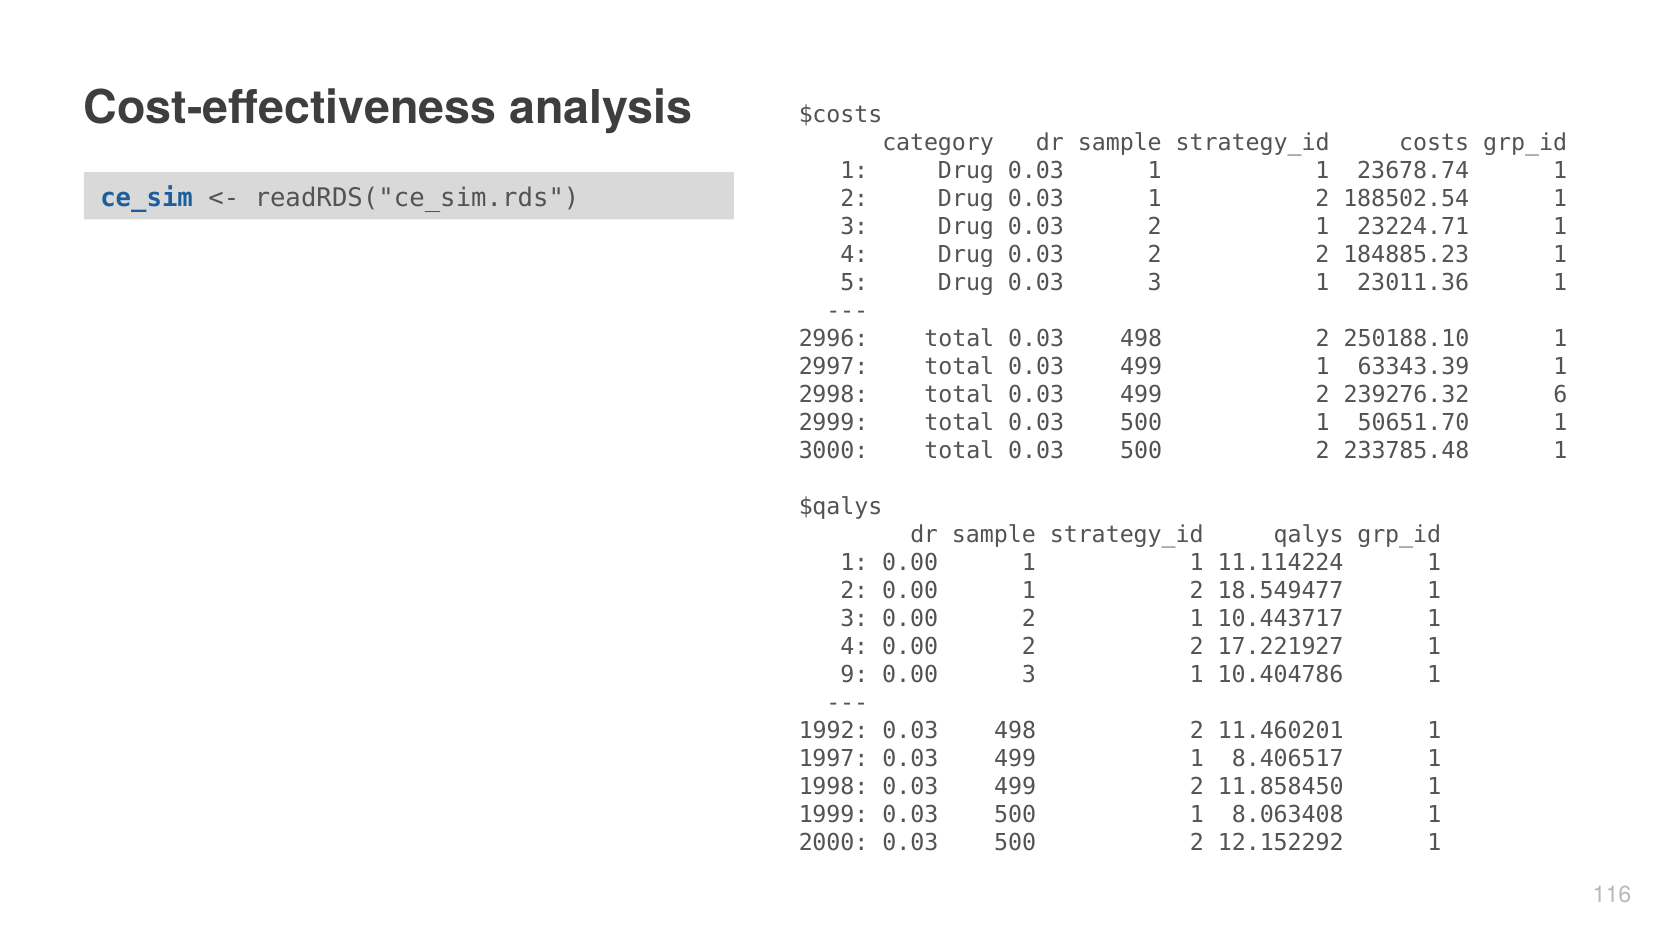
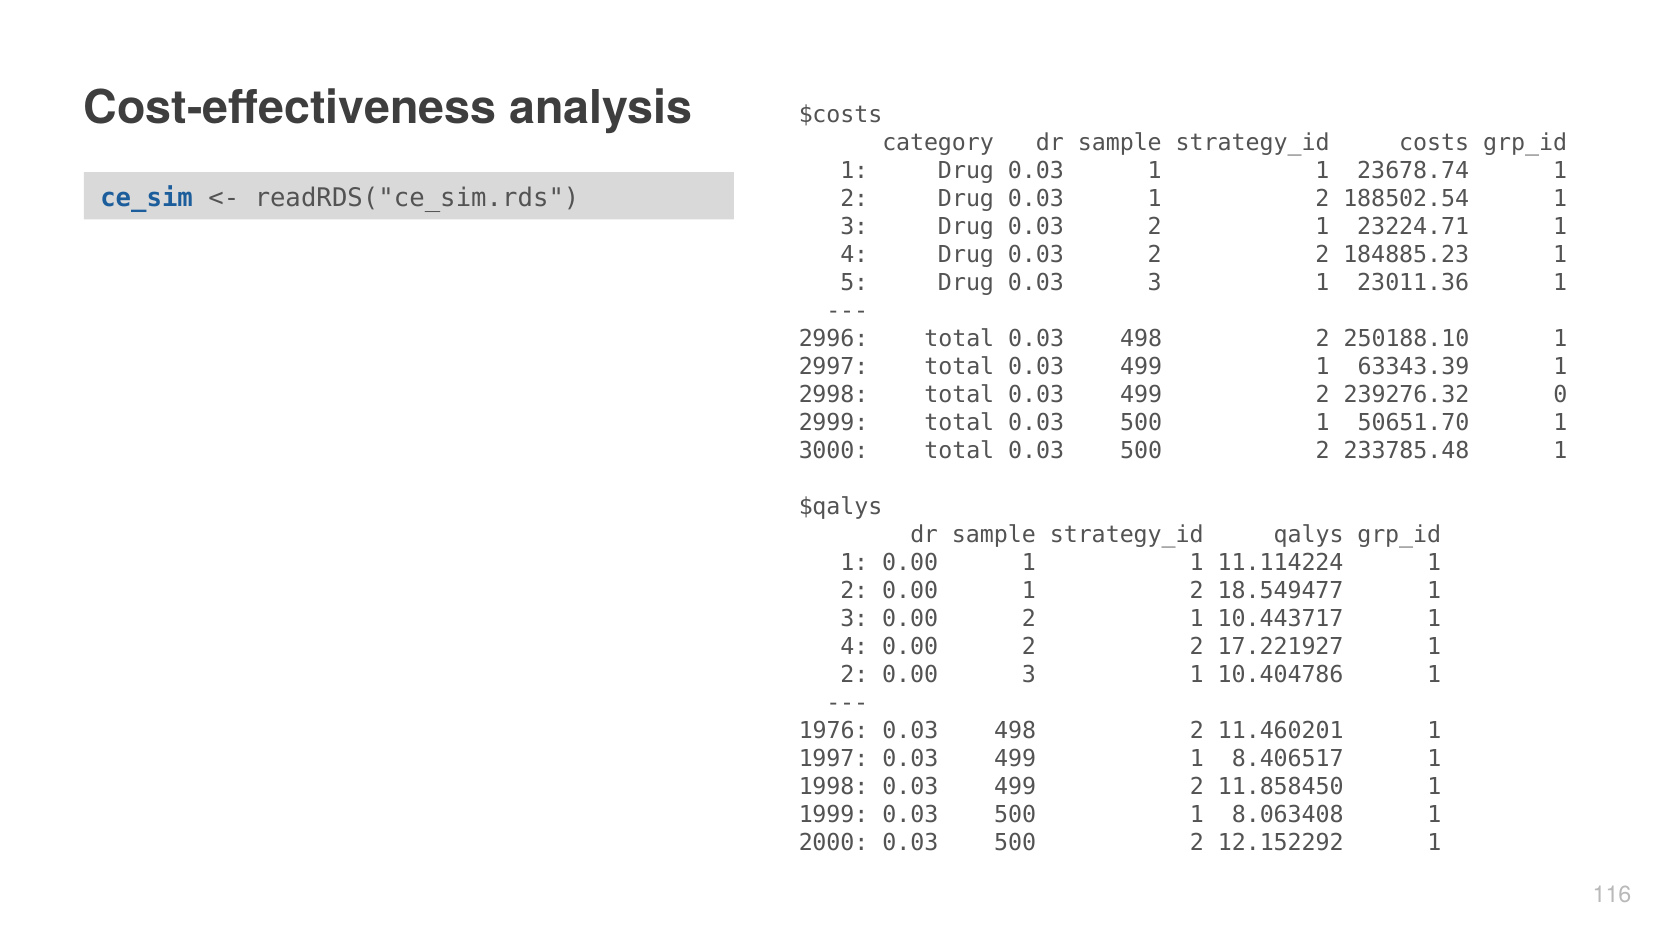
6: 6 -> 0 (1560, 394)
9: 9 -> 2 (854, 674)
1992: 1992 -> 1976 (834, 730)
